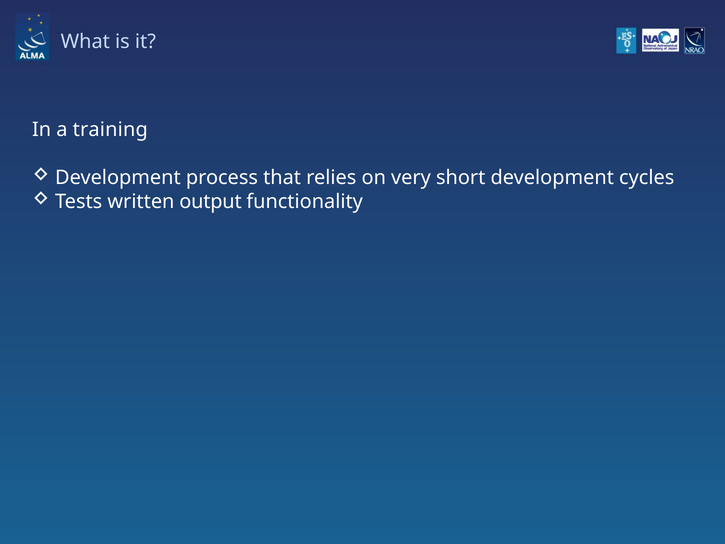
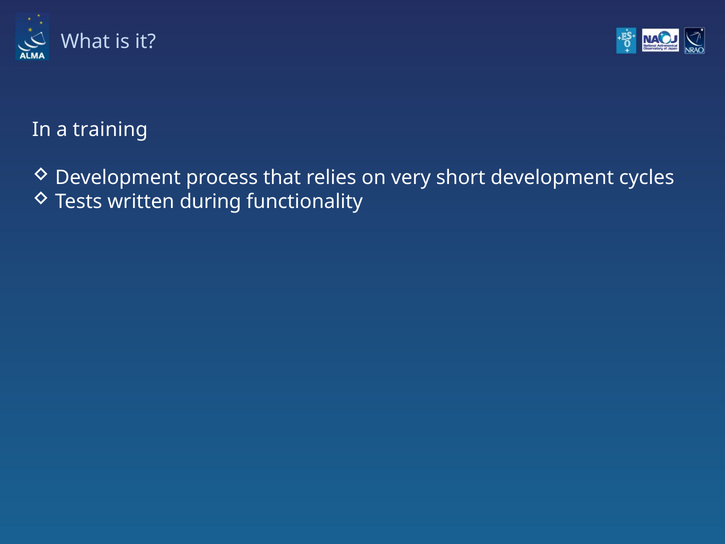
output: output -> during (210, 202)
